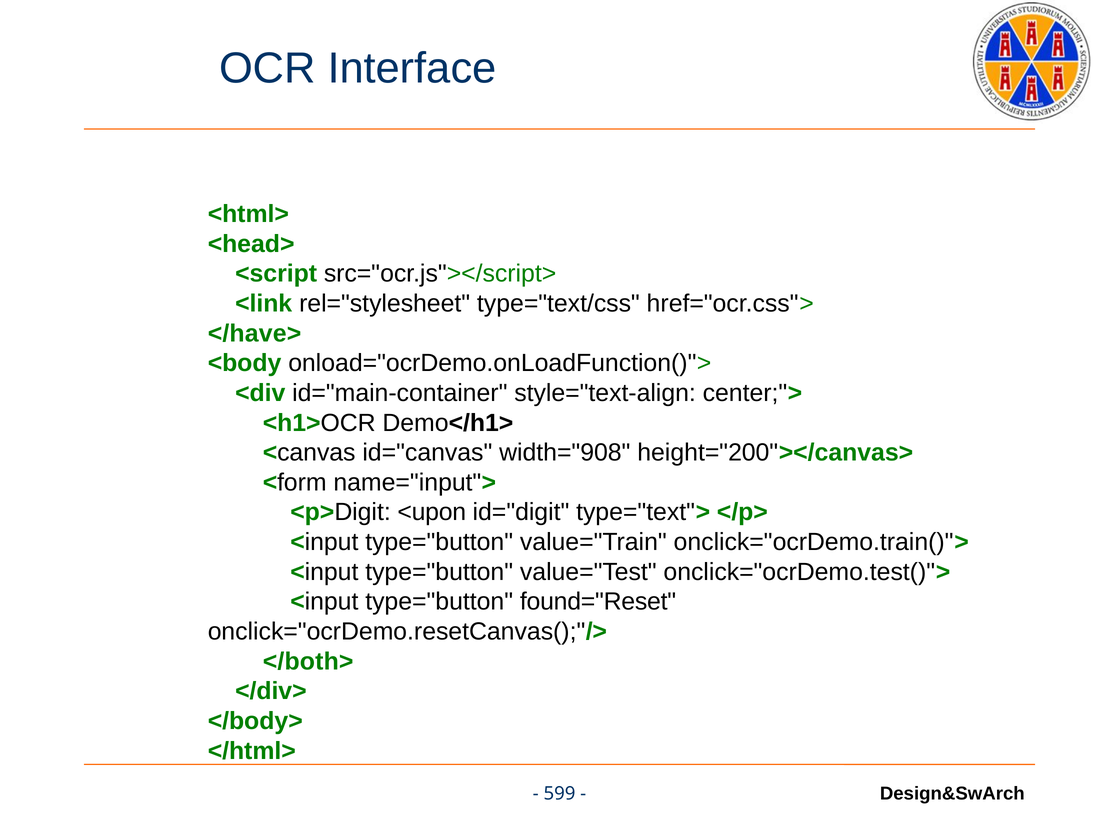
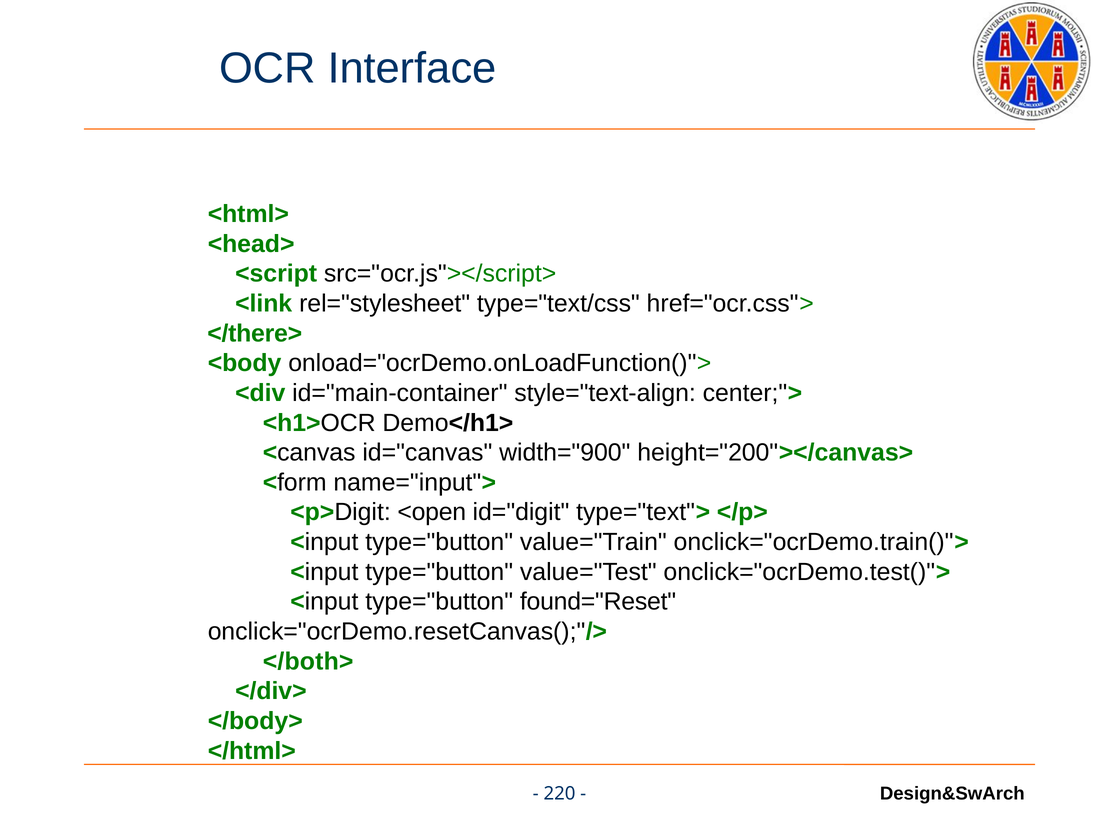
</have>: </have> -> </there> (255, 333)
width="908: width="908 -> width="900 (565, 453)
<upon: <upon -> <open (432, 512)
599: 599 -> 220 (559, 794)
